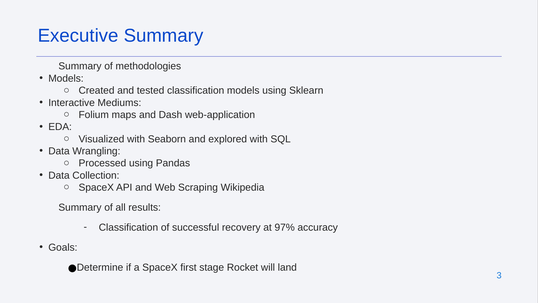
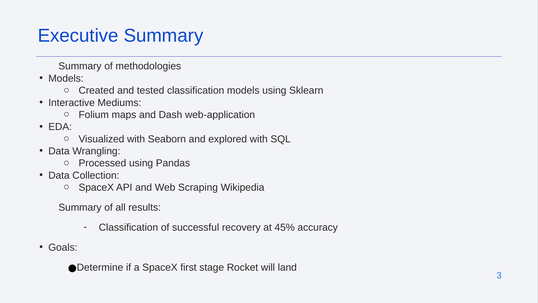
97%: 97% -> 45% (285, 227)
